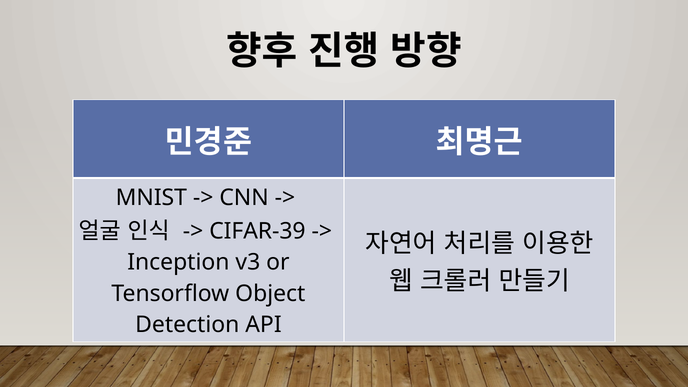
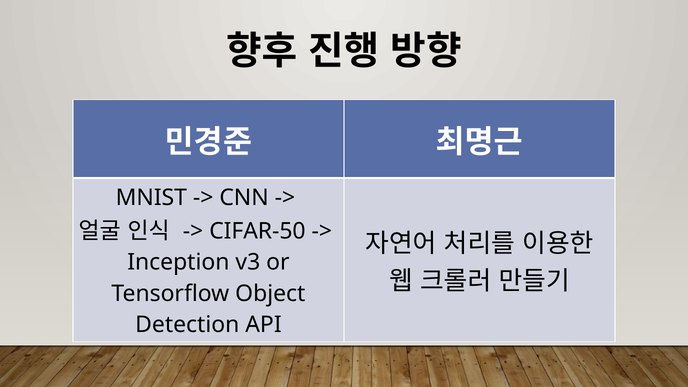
CIFAR-39: CIFAR-39 -> CIFAR-50 (257, 231)
